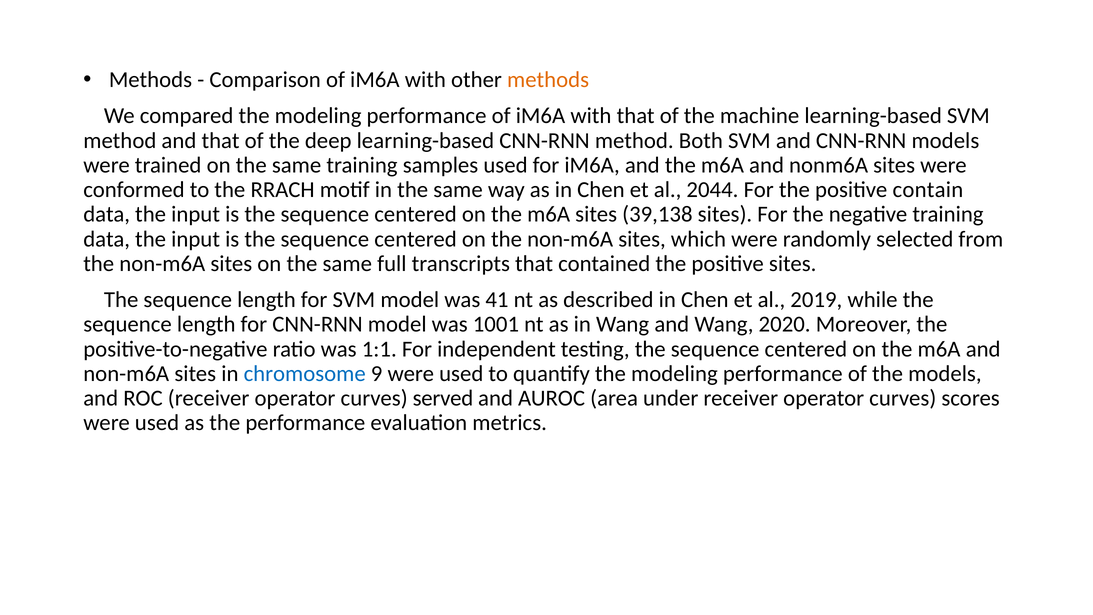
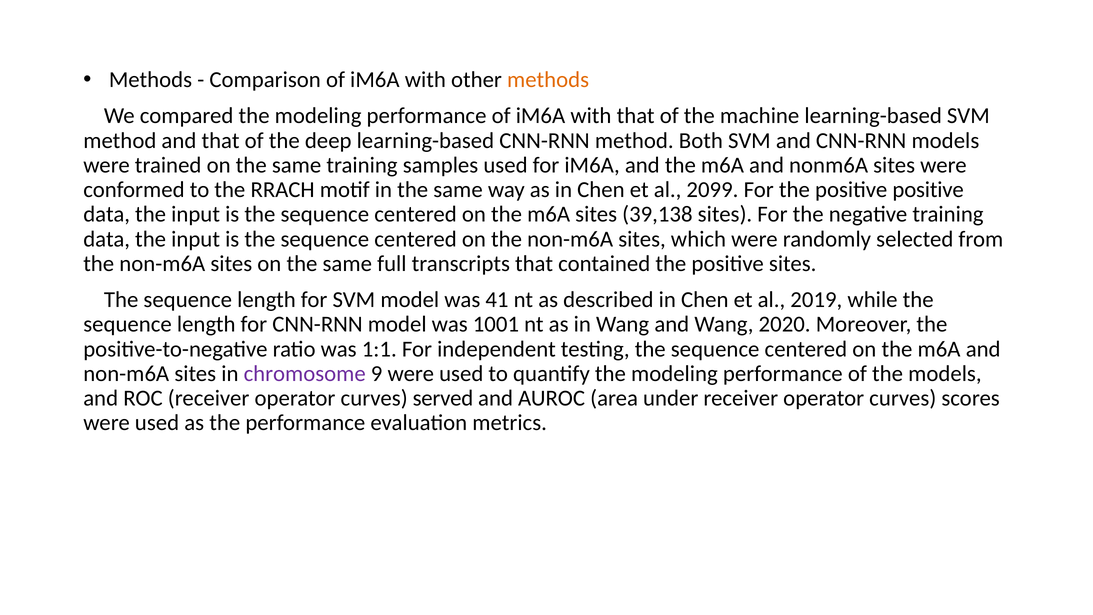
2044: 2044 -> 2099 (712, 190)
positive contain: contain -> positive (928, 190)
chromosome colour: blue -> purple (305, 374)
